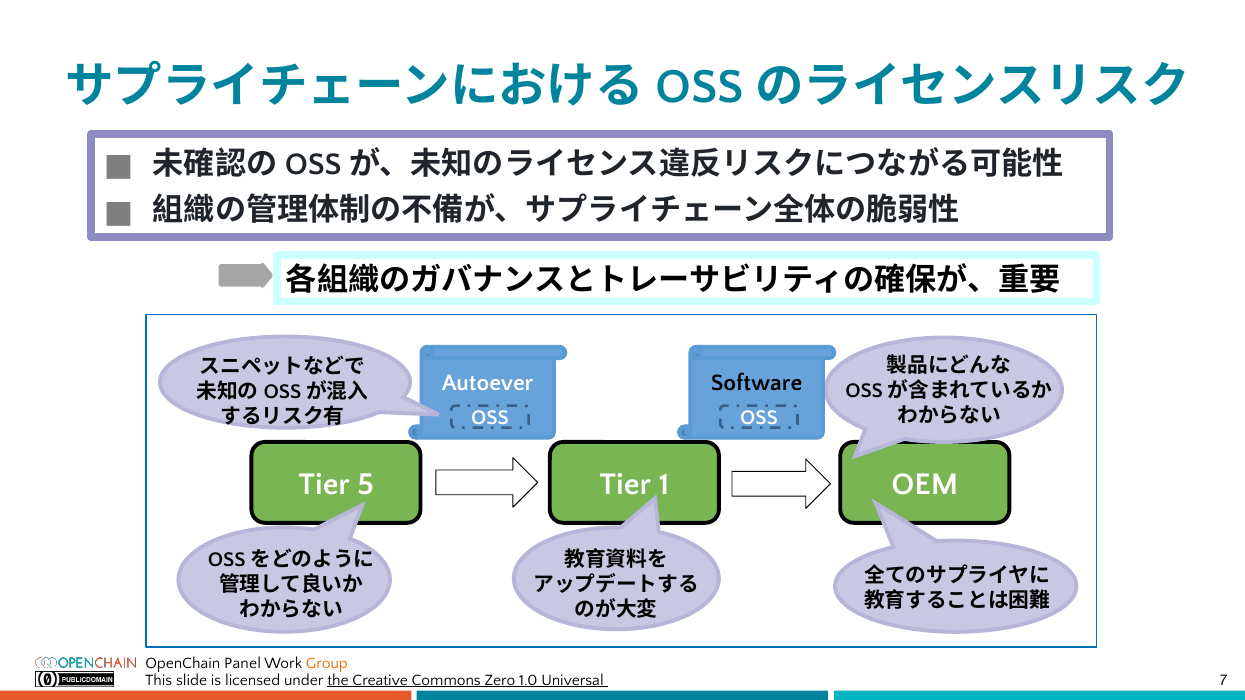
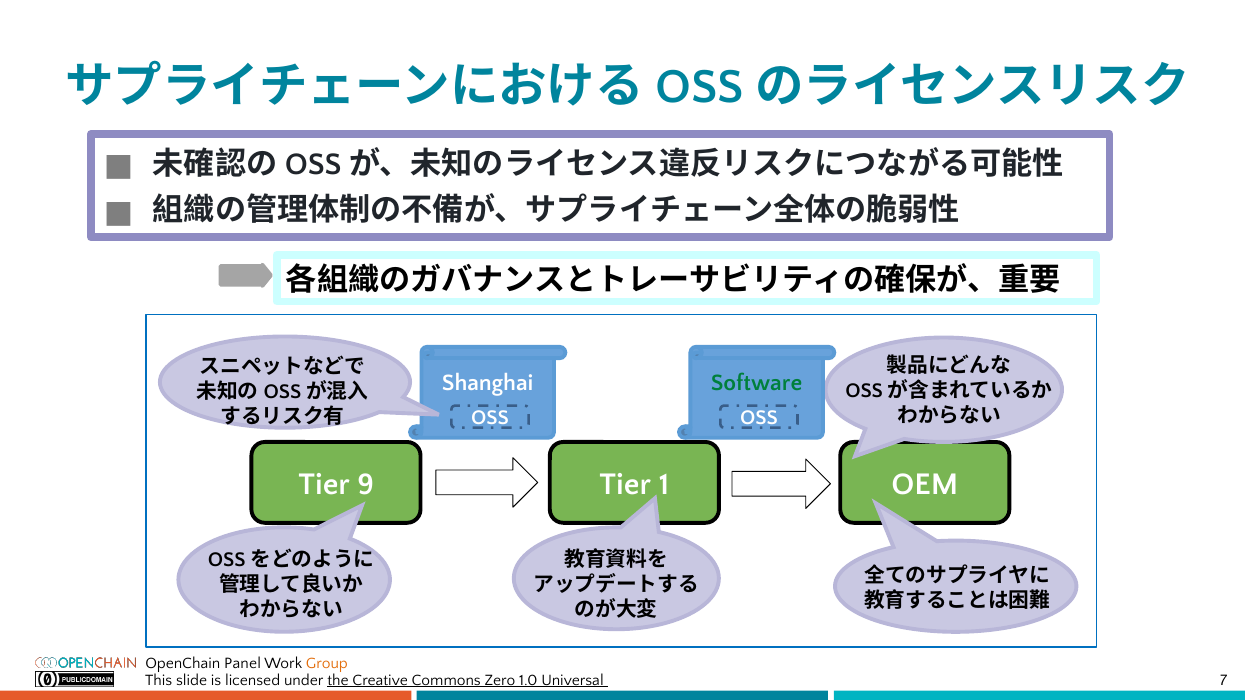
Autoever: Autoever -> Shanghai (488, 383)
Software colour: black -> green (757, 383)
5: 5 -> 9 (366, 485)
